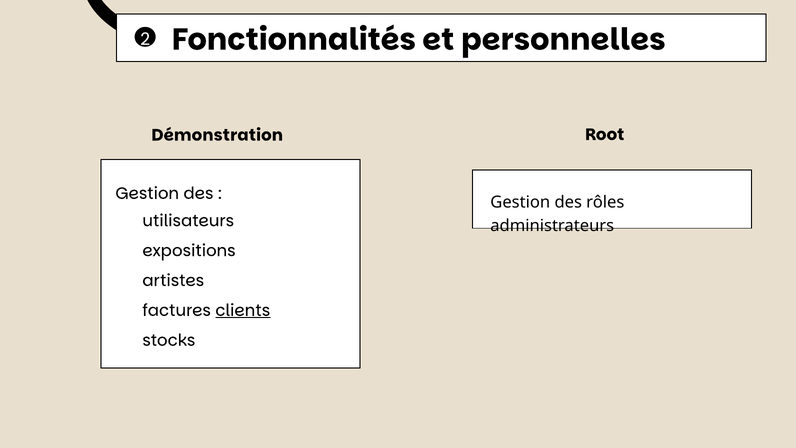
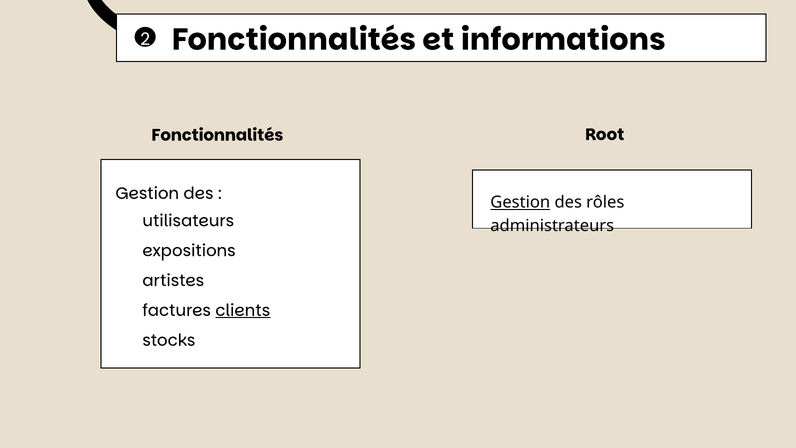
personnelles: personnelles -> informations (563, 40)
Démonstration: Démonstration -> Fonctionnalités (217, 135)
Gestion underline: none -> present (520, 202)
